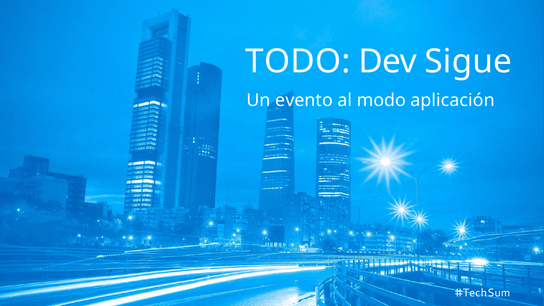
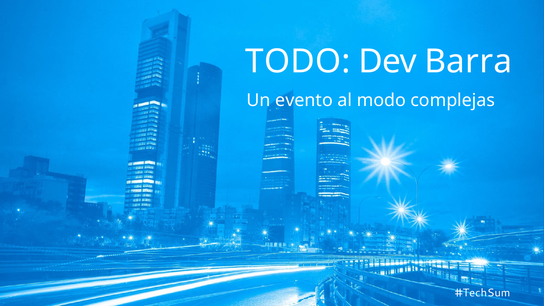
Sigue: Sigue -> Barra (468, 61)
aplicación: aplicación -> complejas (453, 100)
